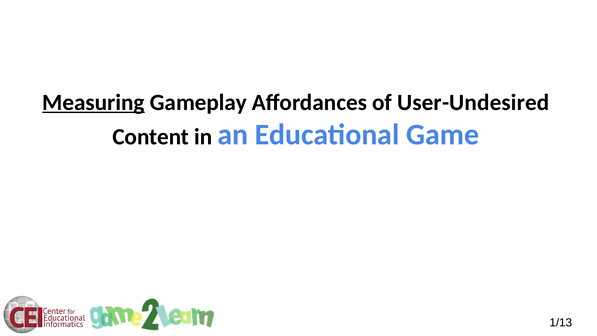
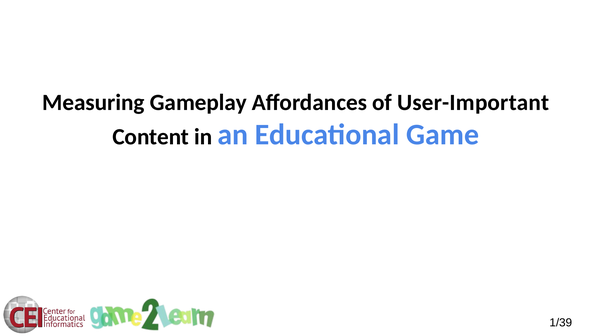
Measuring underline: present -> none (93, 102)
User-Undesired: User-Undesired -> User-Important (473, 102)
1/13: 1/13 -> 1/39 (561, 322)
